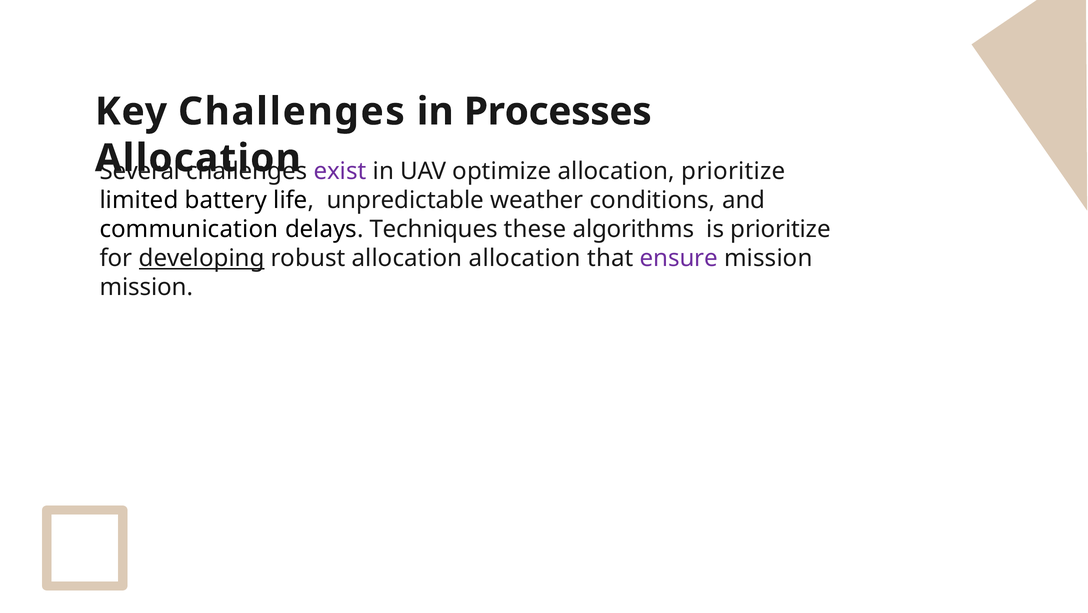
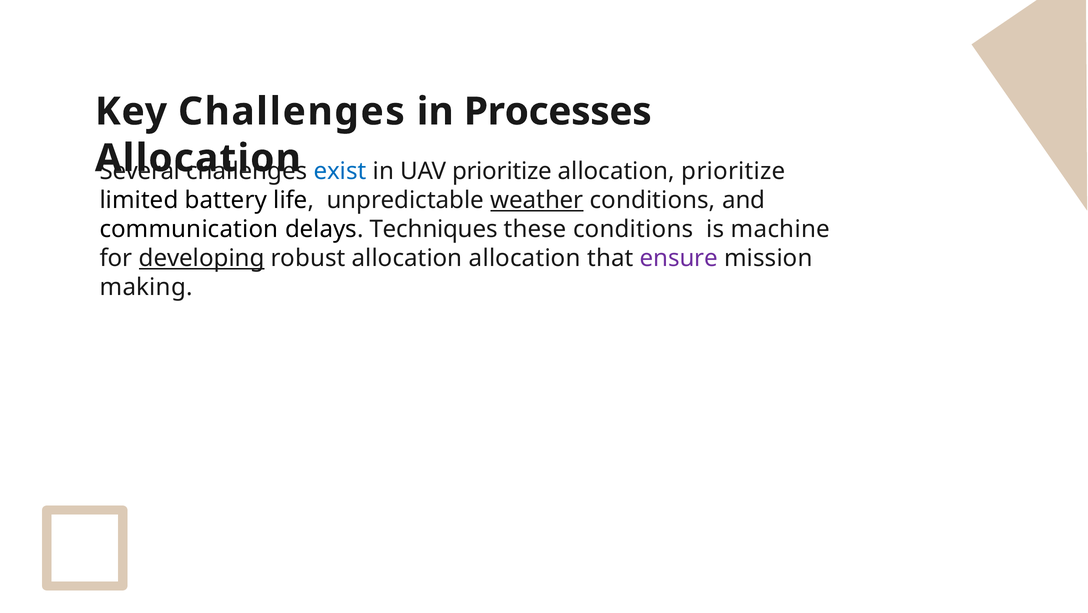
exist colour: purple -> blue (340, 171)
UAV optimize: optimize -> prioritize (502, 171)
weather underline: none -> present (537, 200)
these algorithms: algorithms -> conditions (633, 229)
is prioritize: prioritize -> machine (780, 229)
mission: mission -> making (146, 287)
